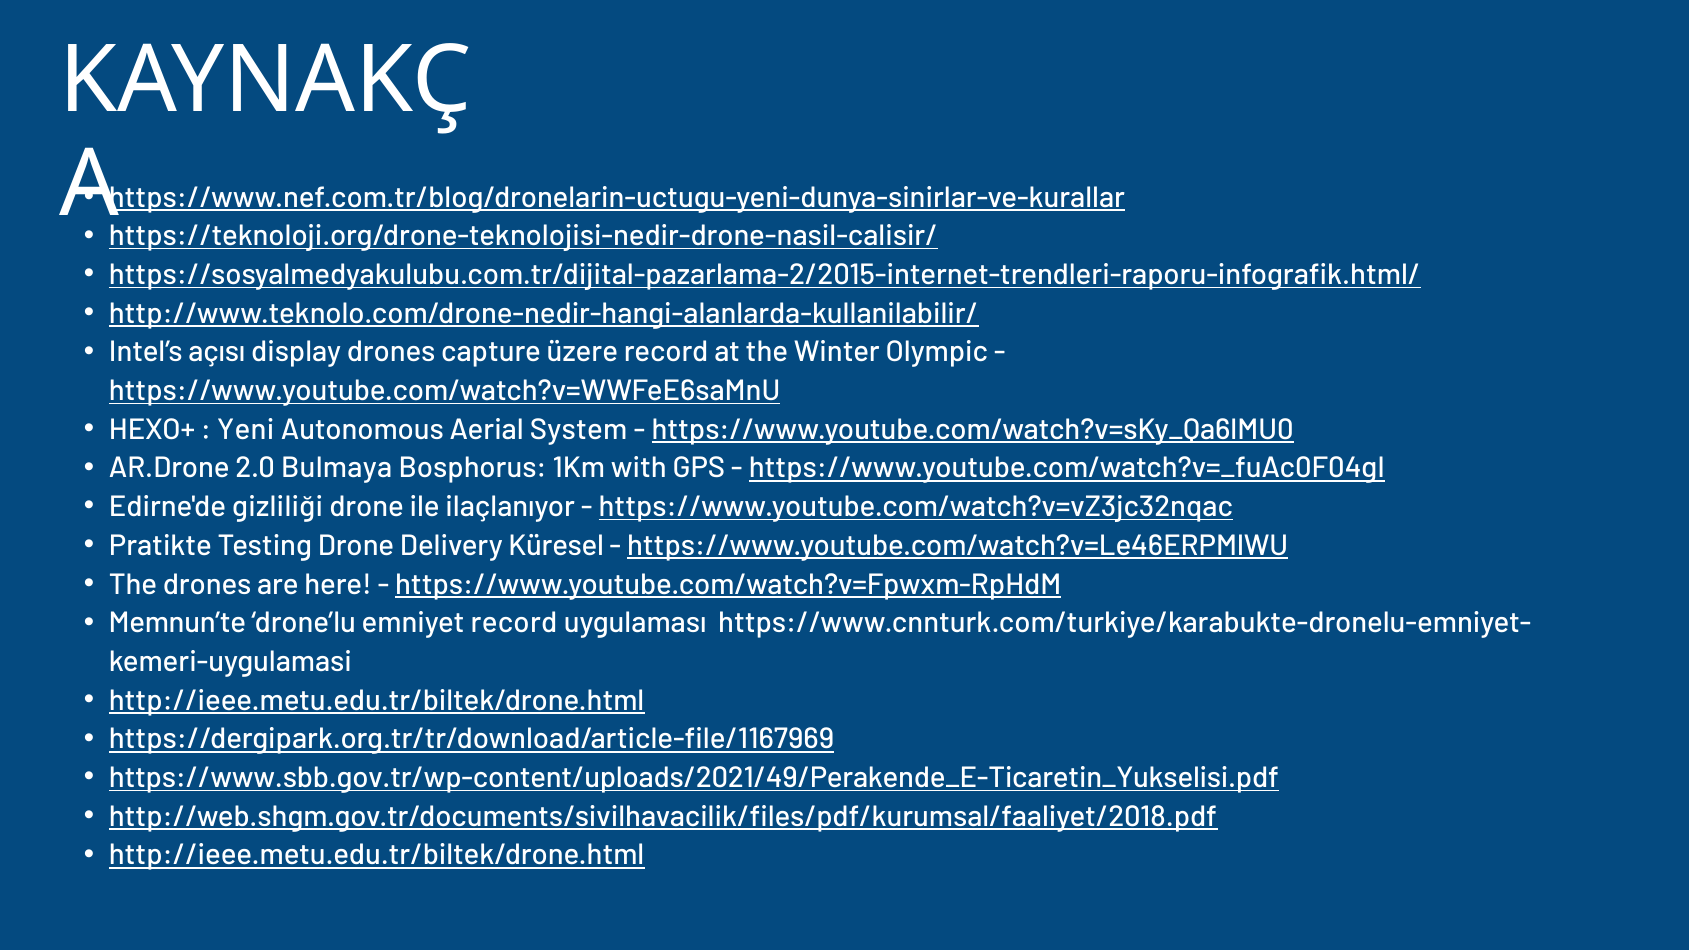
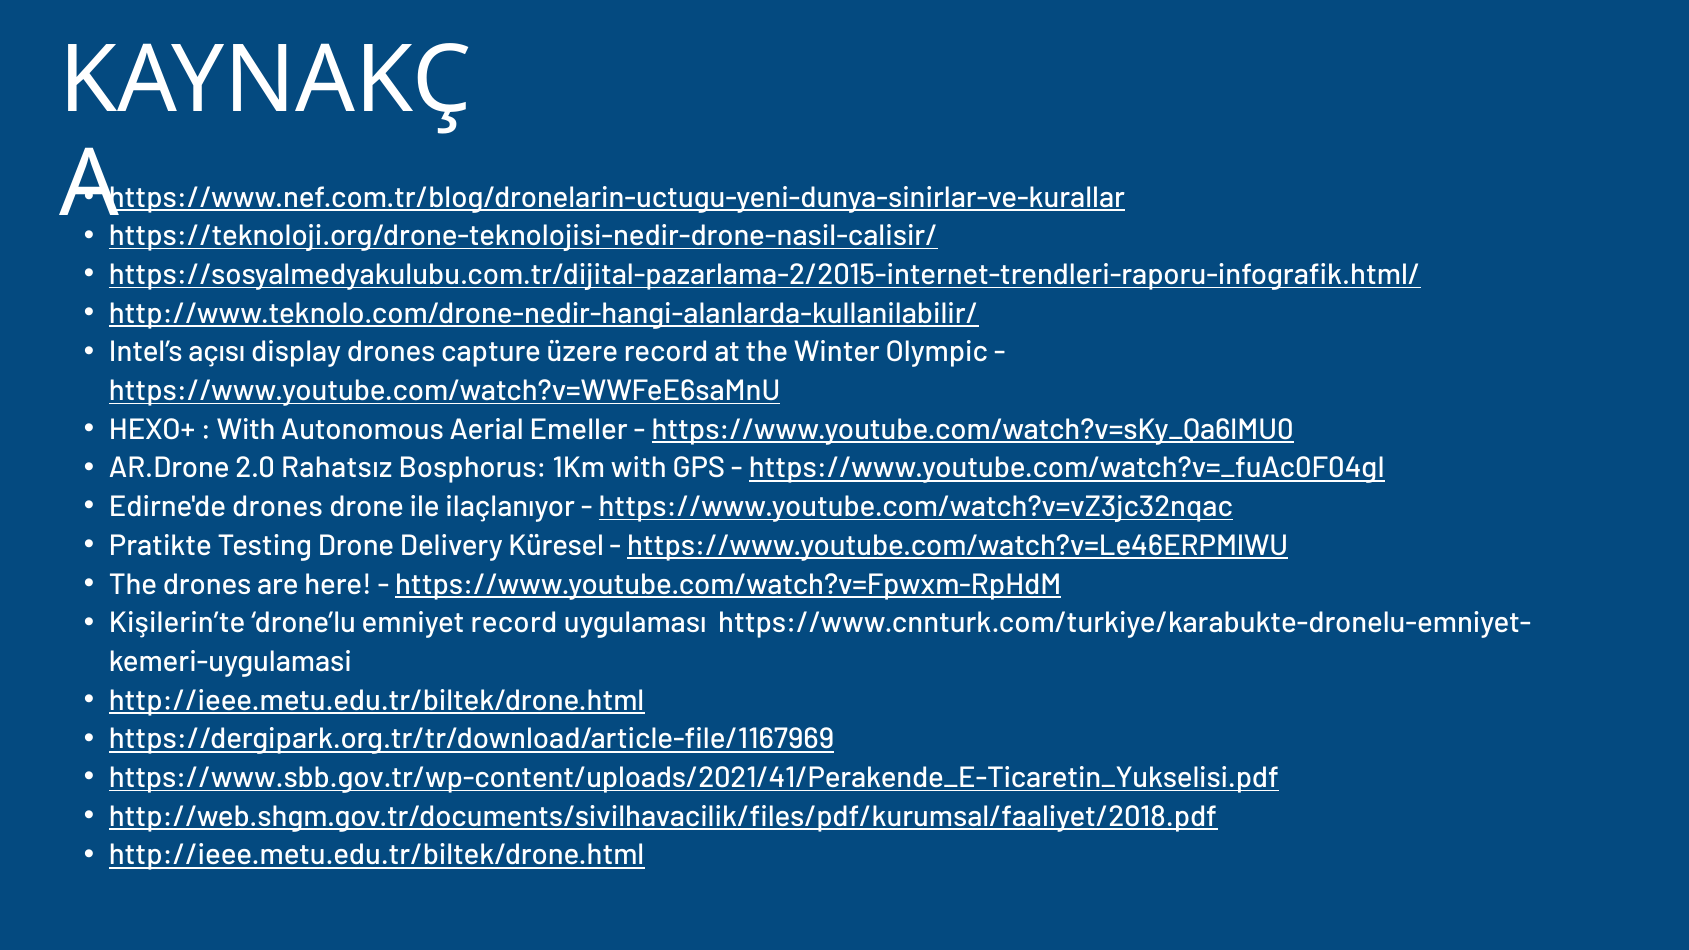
Yeni: Yeni -> With (246, 430)
System: System -> Emeller (579, 430)
Bulmaya: Bulmaya -> Rahatsız (337, 468)
Edirne'de gizliliği: gizliliği -> drones (278, 507)
Memnun’te: Memnun’te -> Kişilerin’te (177, 623)
https://www.sbb.gov.tr/wp-content/uploads/2021/49/Perakende_E-Ticaretin_Yukselisi.pdf: https://www.sbb.gov.tr/wp-content/uploads/2021/49/Perakende_E-Ticaretin_Yukselisi.pdf -> https://www.sbb.gov.tr/wp-content/uploads/2021/41/Perakende_E-Ticaretin_Yukselisi.pdf (694, 778)
